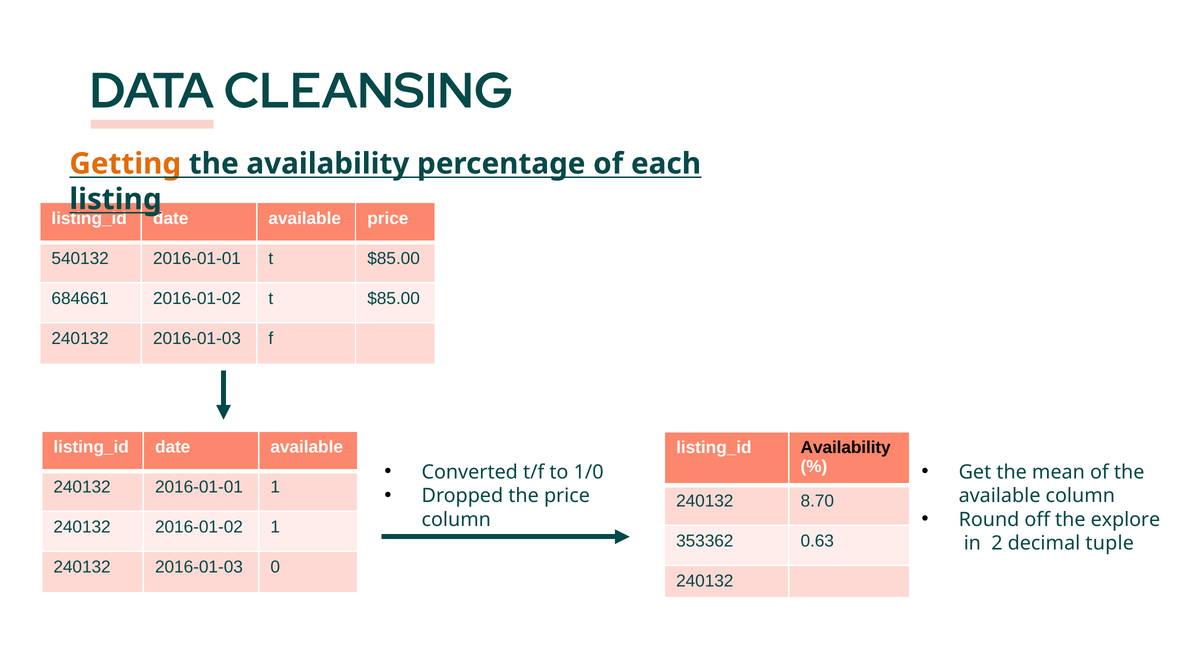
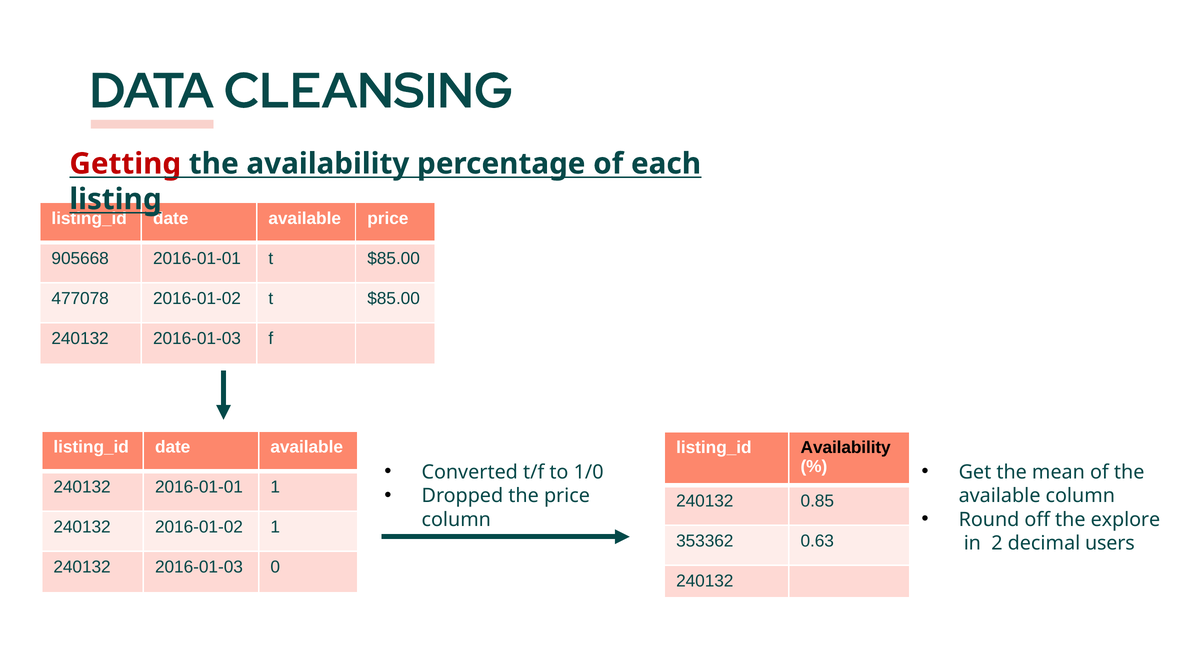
Getting colour: orange -> red (125, 164)
540132: 540132 -> 905668 (80, 258)
684661: 684661 -> 477078 (80, 298)
8.70: 8.70 -> 0.85 (817, 501)
tuple: tuple -> users (1110, 543)
